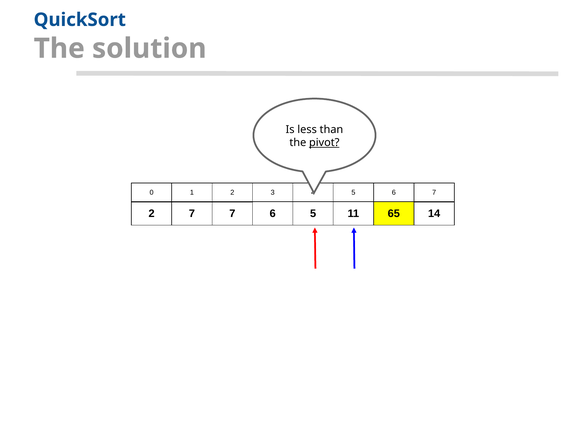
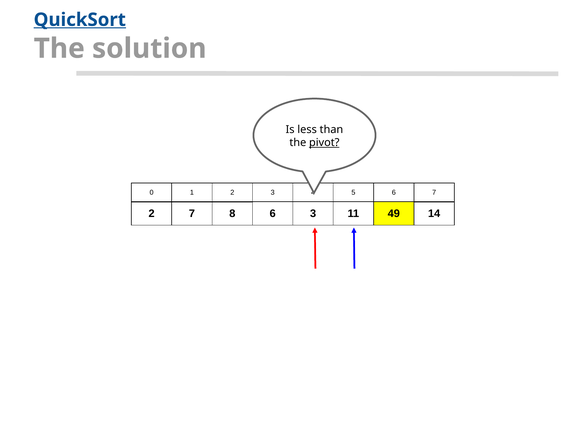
QuickSort underline: none -> present (80, 20)
7 7: 7 -> 8 (232, 214)
6 5: 5 -> 3 (313, 214)
65: 65 -> 49 (394, 214)
